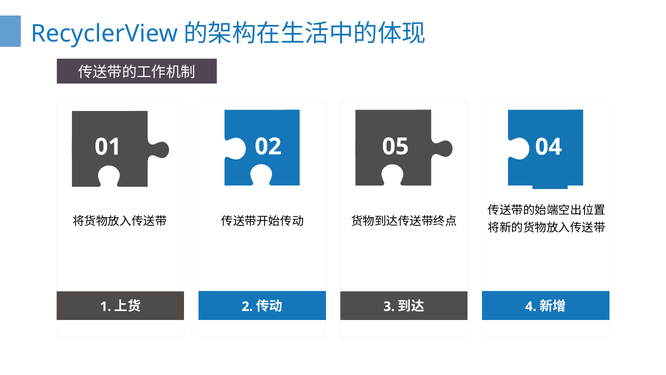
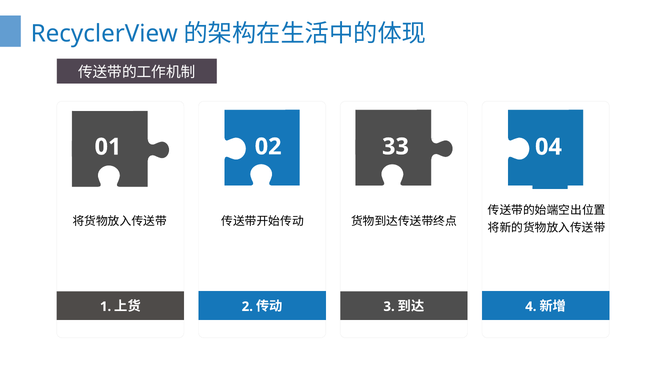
05: 05 -> 33 (395, 146)
